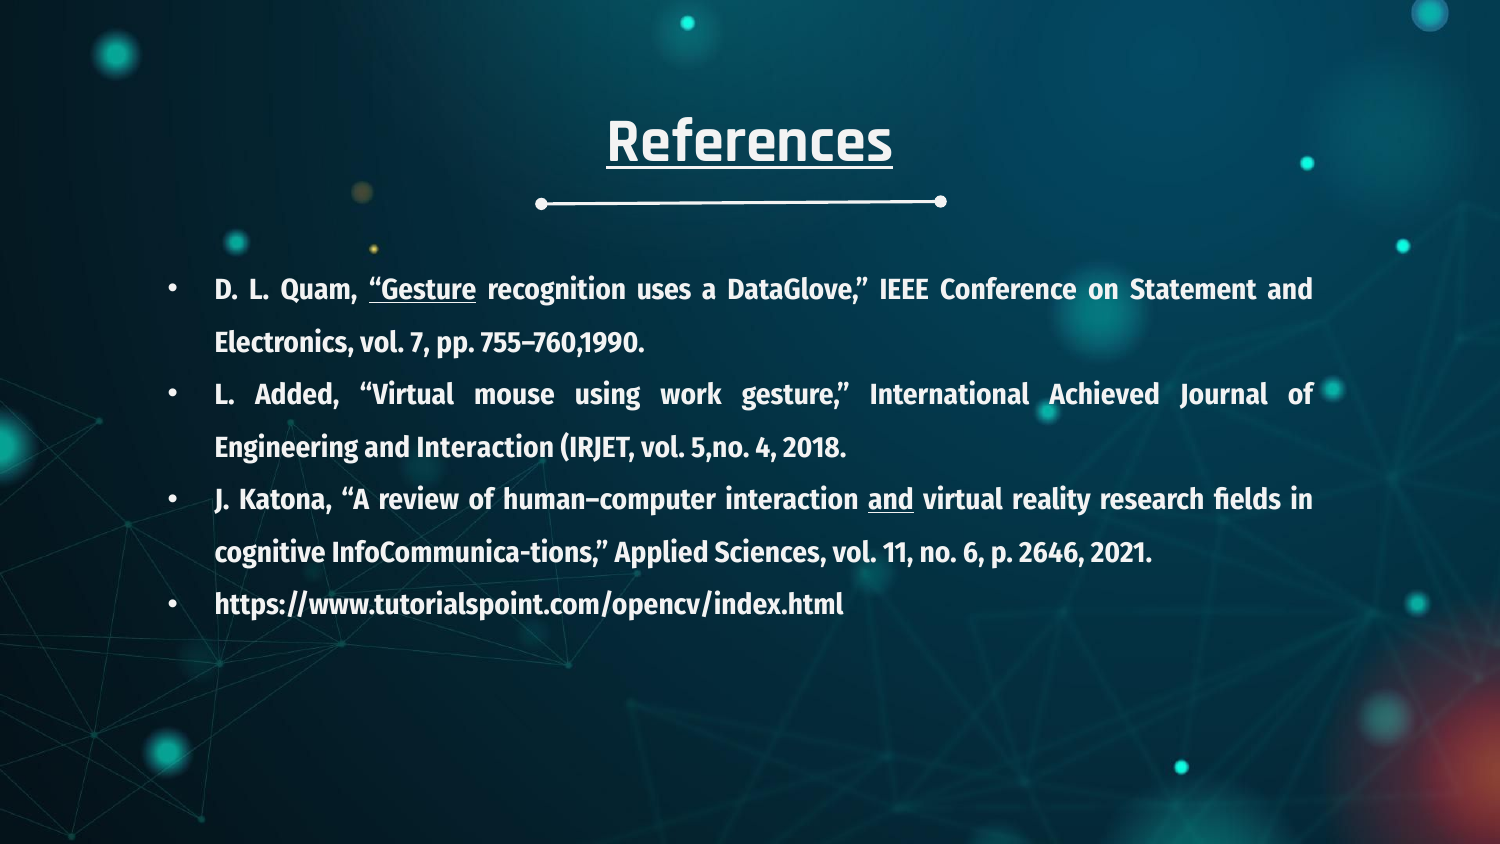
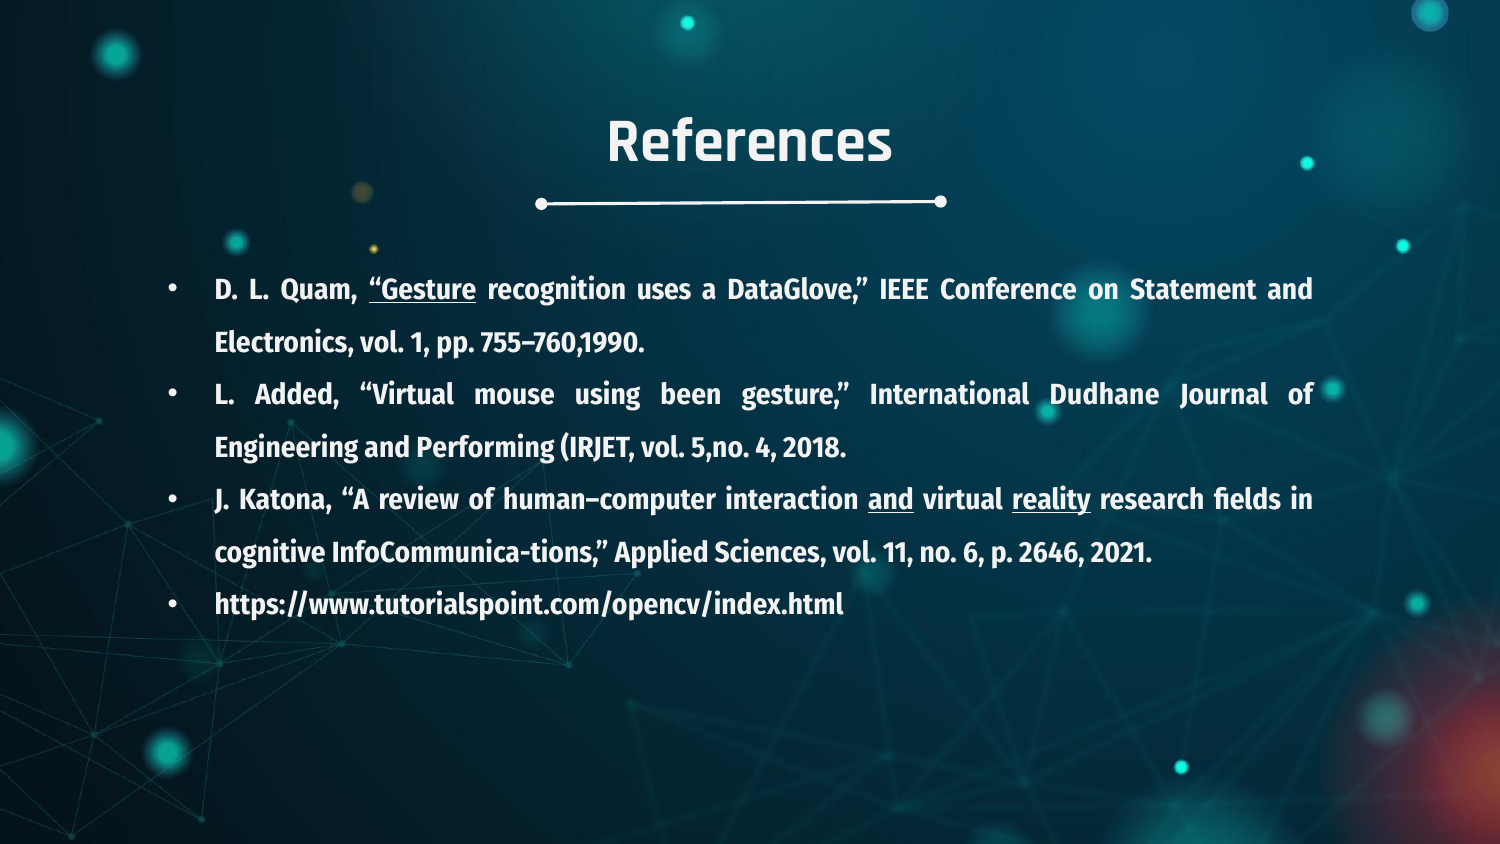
References underline: present -> none (750, 140)
7: 7 -> 1 (420, 342)
work: work -> been (691, 395)
Achieved: Achieved -> Dudhane (1105, 395)
and Interaction: Interaction -> Performing (485, 447)
reality underline: none -> present (1051, 500)
